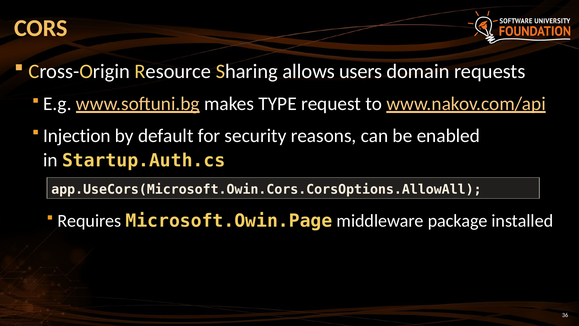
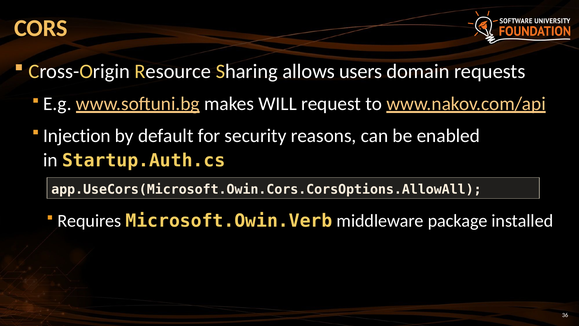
TYPE: TYPE -> WILL (278, 104)
Microsoft.Owin.Page: Microsoft.Owin.Page -> Microsoft.Owin.Verb (229, 221)
